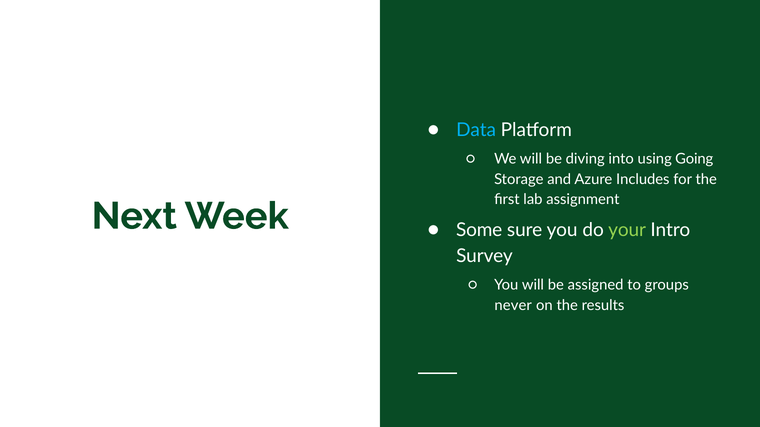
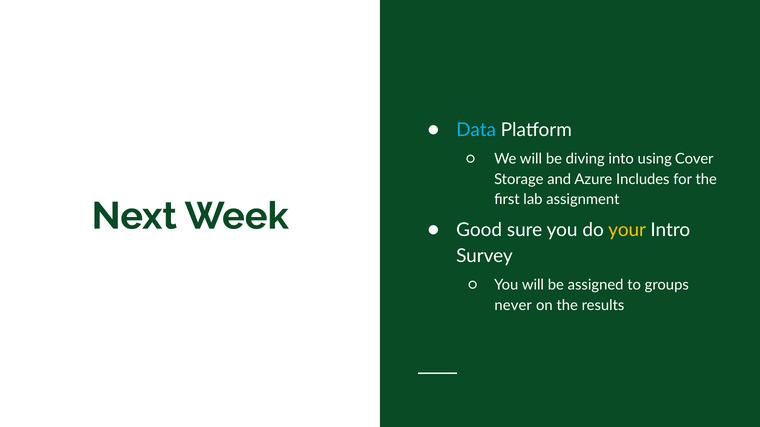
Going: Going -> Cover (694, 159)
Some: Some -> Good (479, 230)
your colour: light green -> yellow (627, 230)
